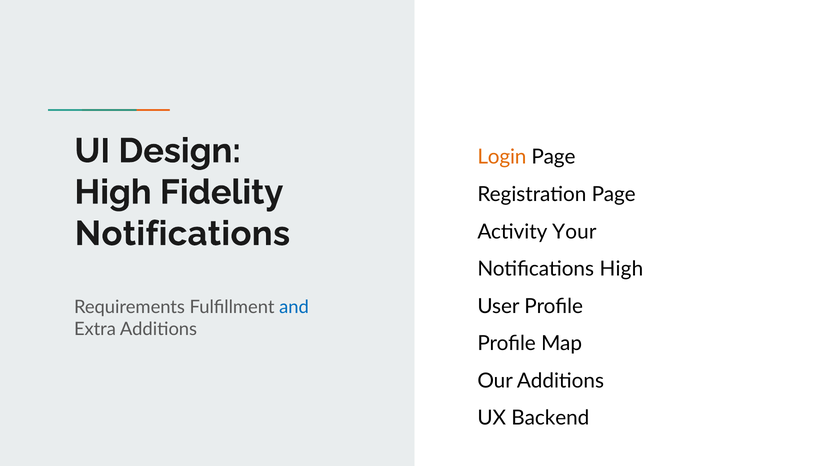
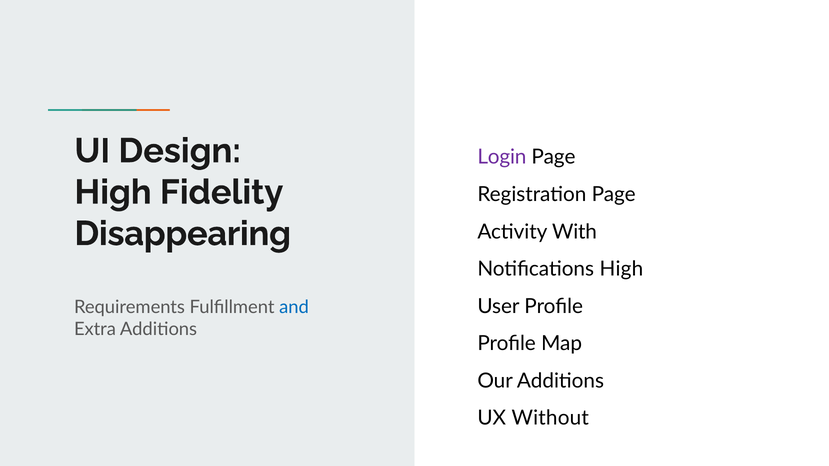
Login colour: orange -> purple (502, 157)
Notifications: Notifications -> Disappearing (183, 234)
Your: Your -> With (574, 232)
Backend: Backend -> Without (550, 418)
